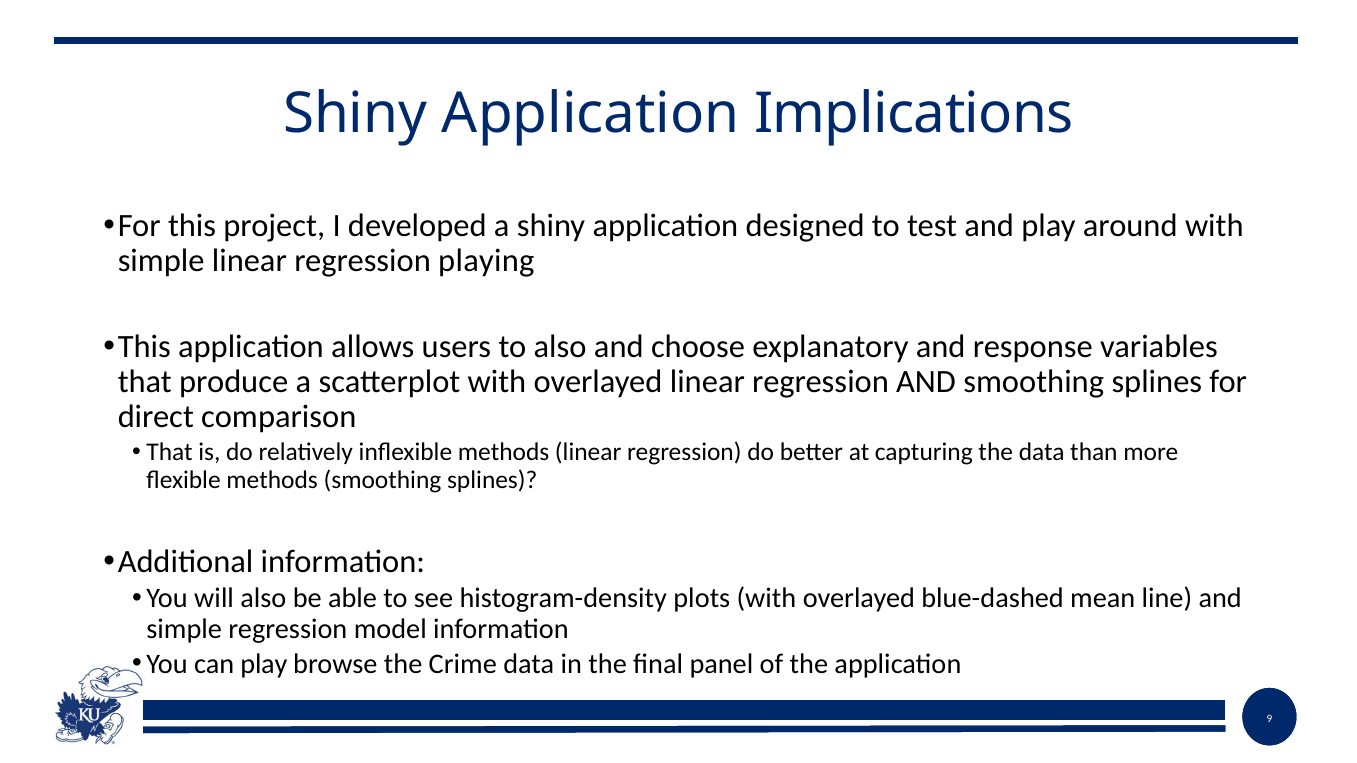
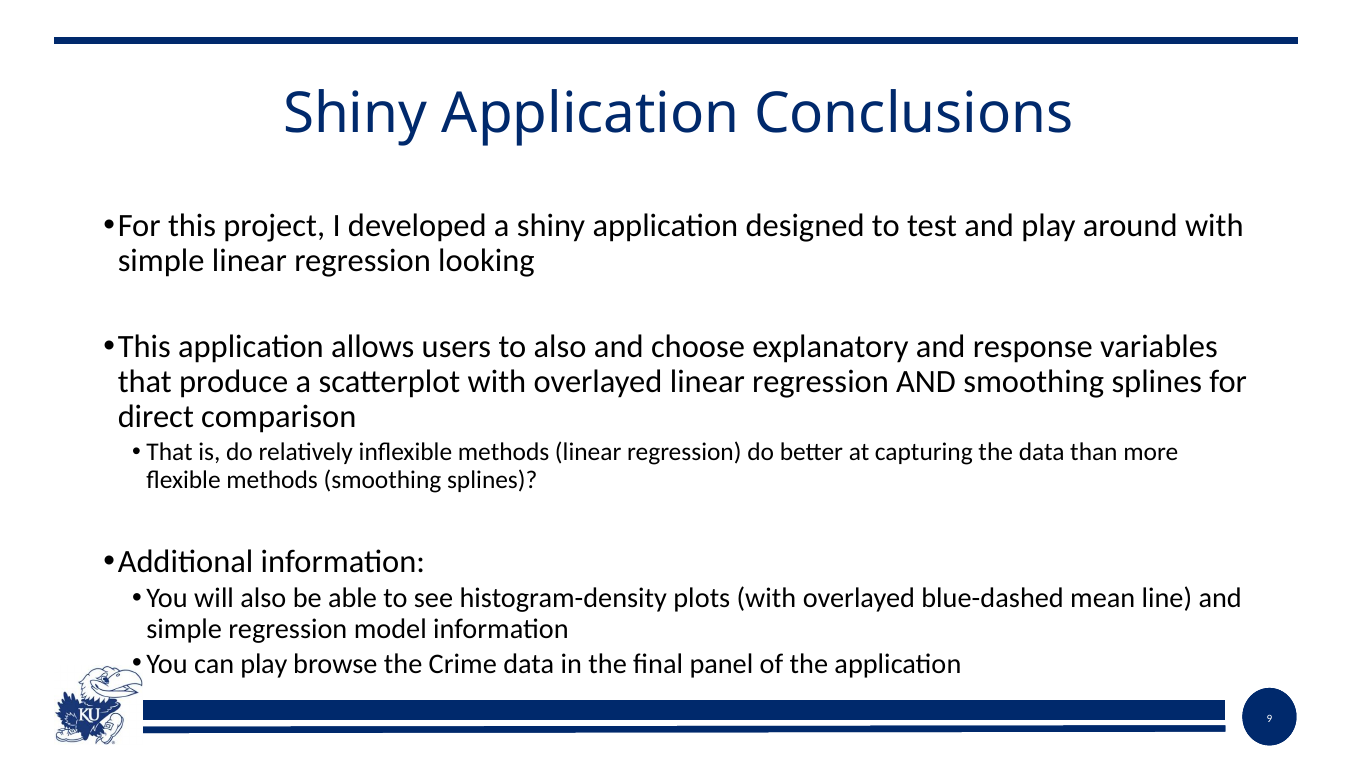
Implications: Implications -> Conclusions (914, 114)
playing: playing -> looking (486, 261)
